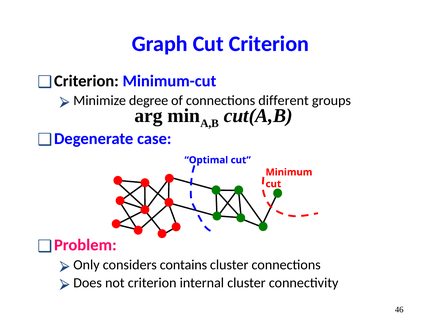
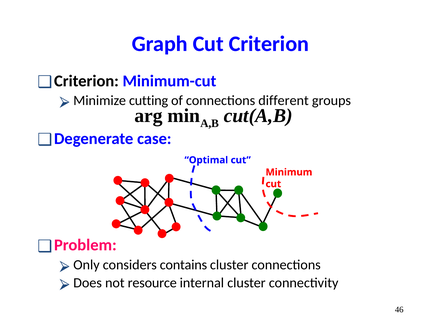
degree: degree -> cutting (149, 100)
not criterion: criterion -> resource (152, 283)
